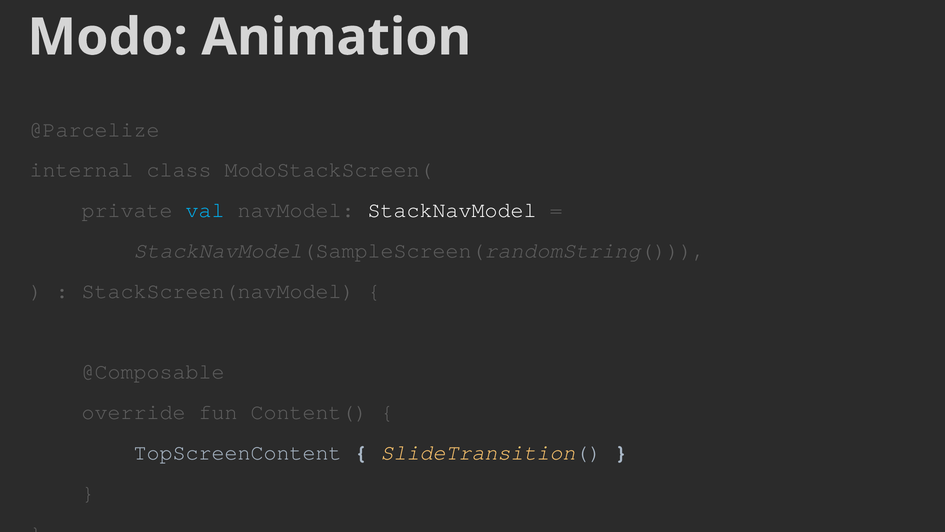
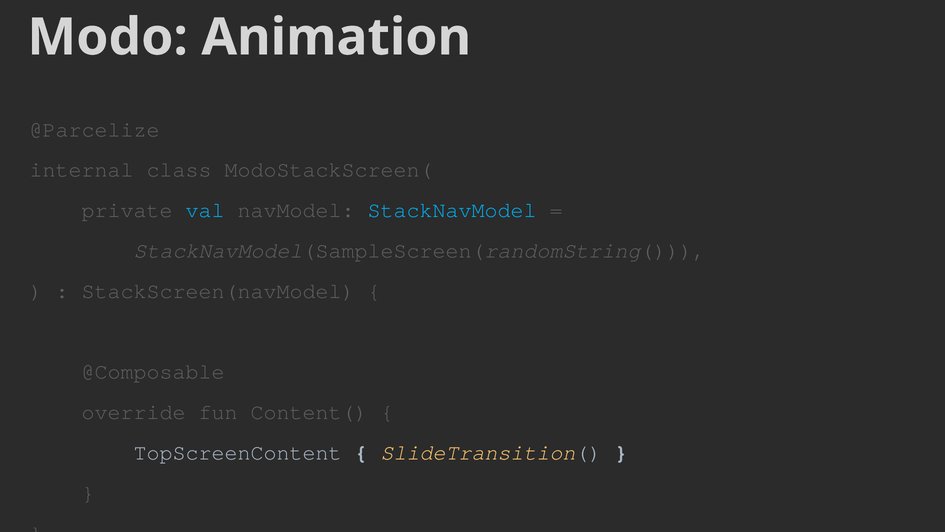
StackNavModel colour: white -> light blue (452, 210)
